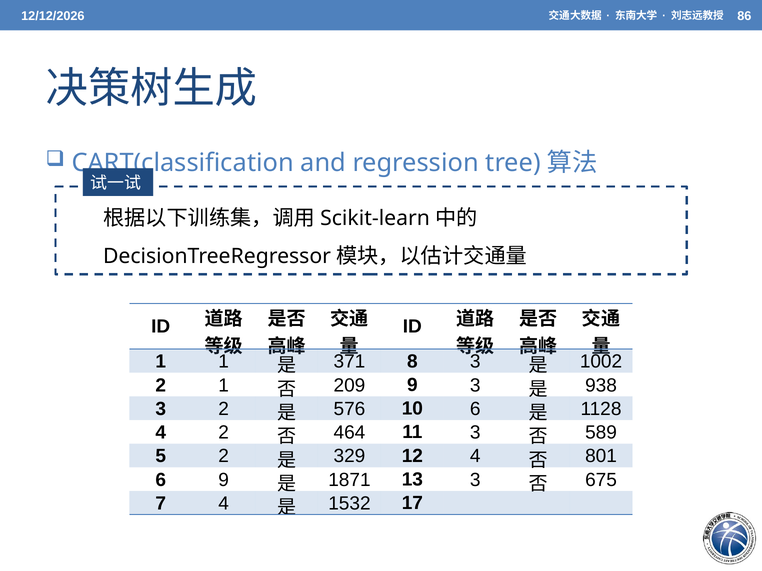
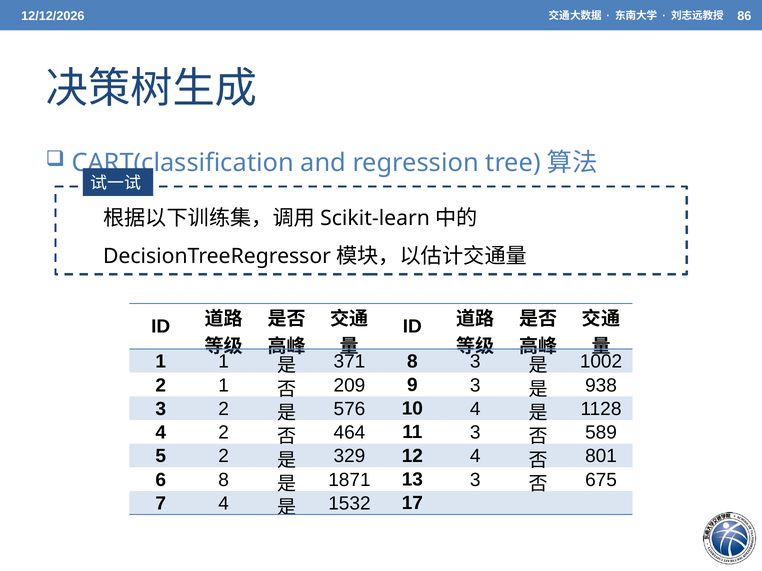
10 6: 6 -> 4 (475, 409)
6 9: 9 -> 8 (224, 480)
